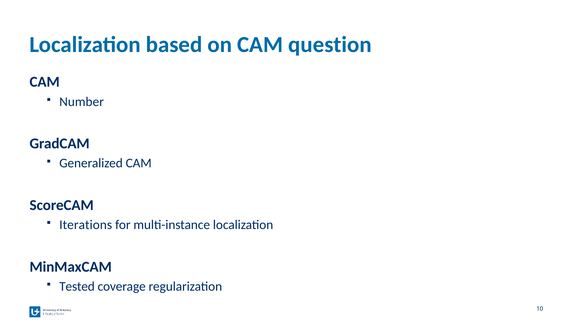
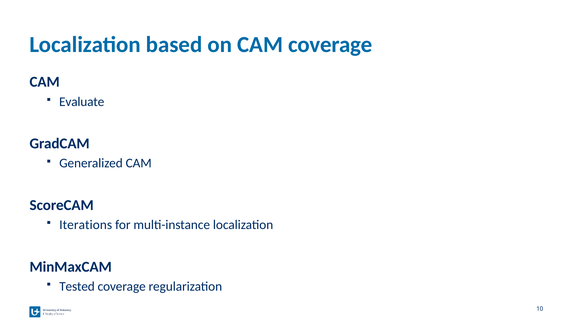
CAM question: question -> coverage (330, 45)
Number: Number -> Evaluate (82, 102)
